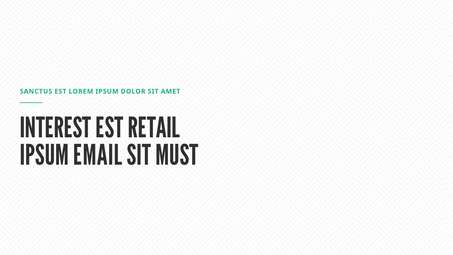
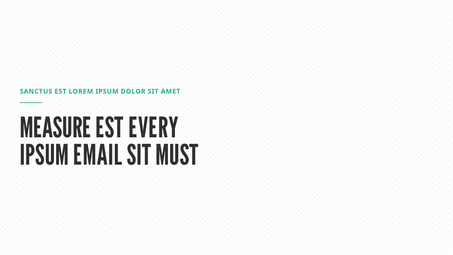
INTEREST: INTEREST -> MEASURE (56, 128)
RETAIL: RETAIL -> EVERY (154, 128)
